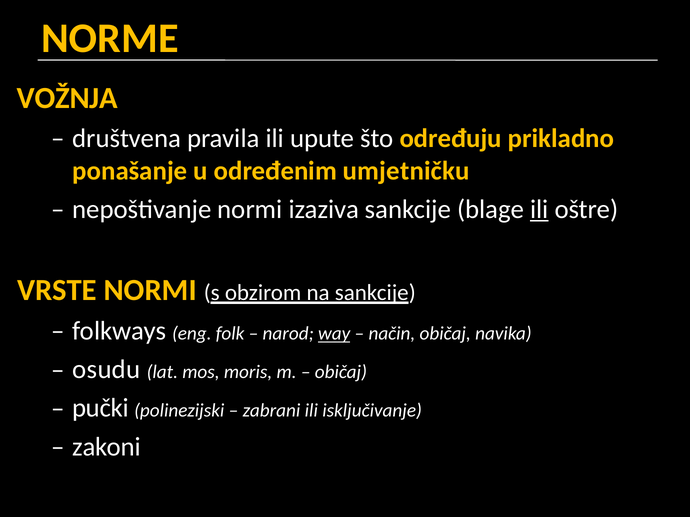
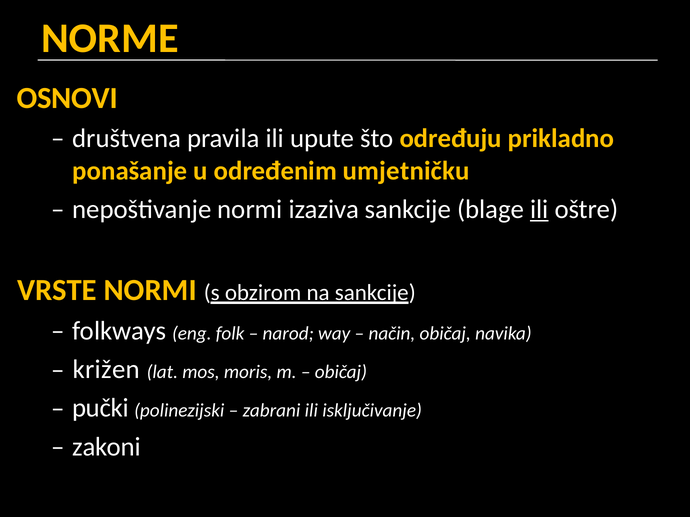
VOŽNJA: VOŽNJA -> OSNOVI (67, 98)
way underline: present -> none (334, 334)
osudu: osudu -> križen (106, 370)
